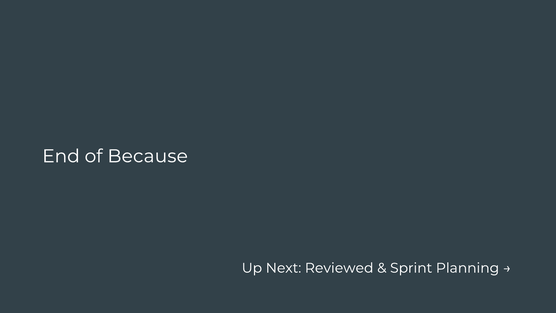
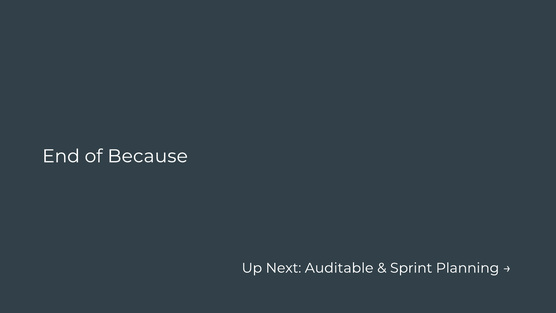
Reviewed: Reviewed -> Auditable (339, 268)
